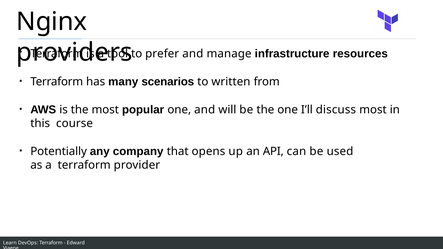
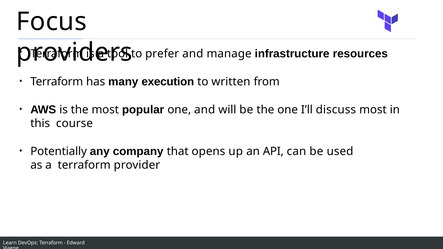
Nginx: Nginx -> Focus (52, 22)
scenarios: scenarios -> execution (168, 82)
